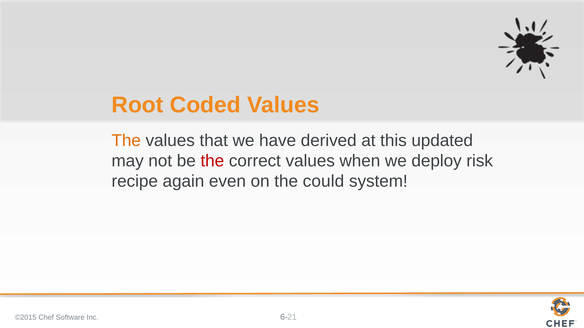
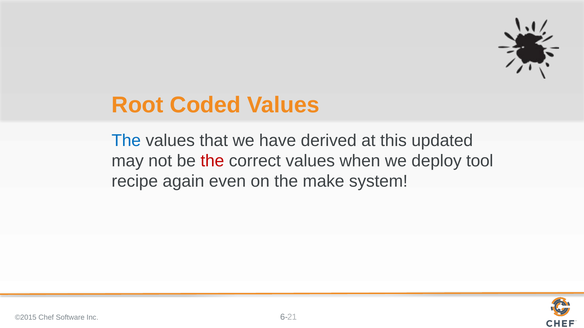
The colour: orange -> blue (126, 141)
risk: risk -> tool (480, 161)
could: could -> make (324, 182)
